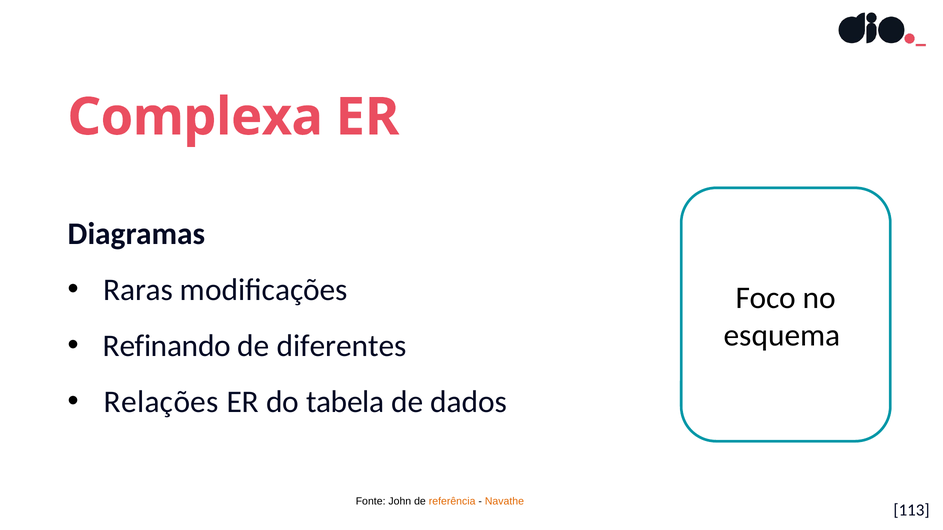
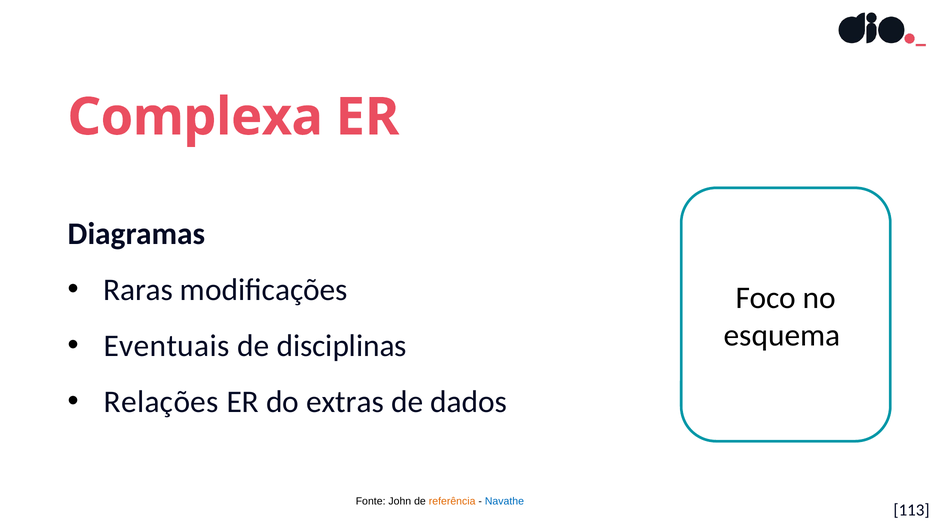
Refinando: Refinando -> Eventuais (167, 346)
diferentes: diferentes -> disciplinas (342, 346)
tabela: tabela -> extras (345, 402)
Navathe colour: orange -> blue (504, 502)
